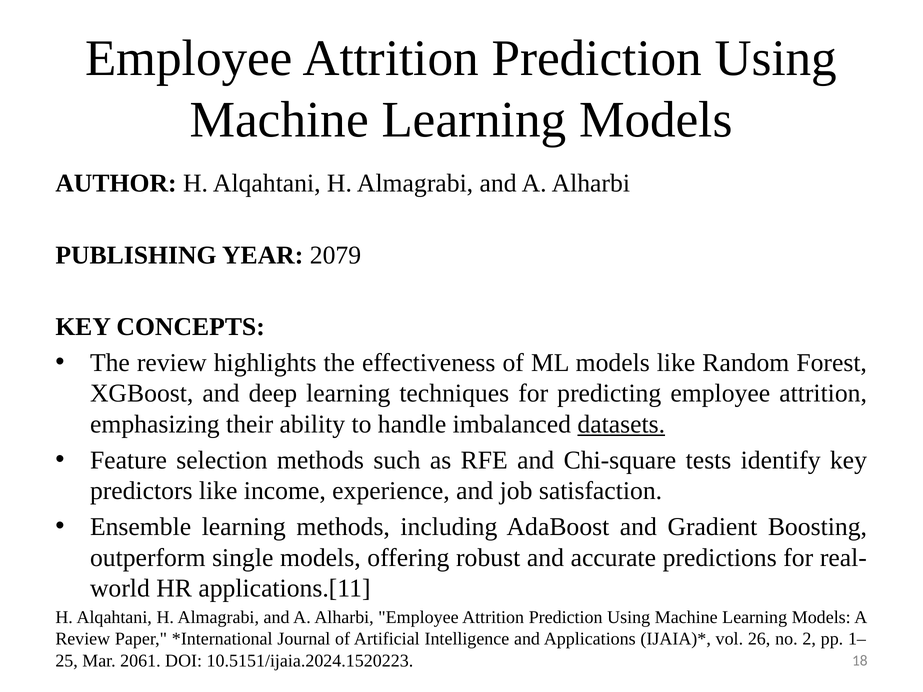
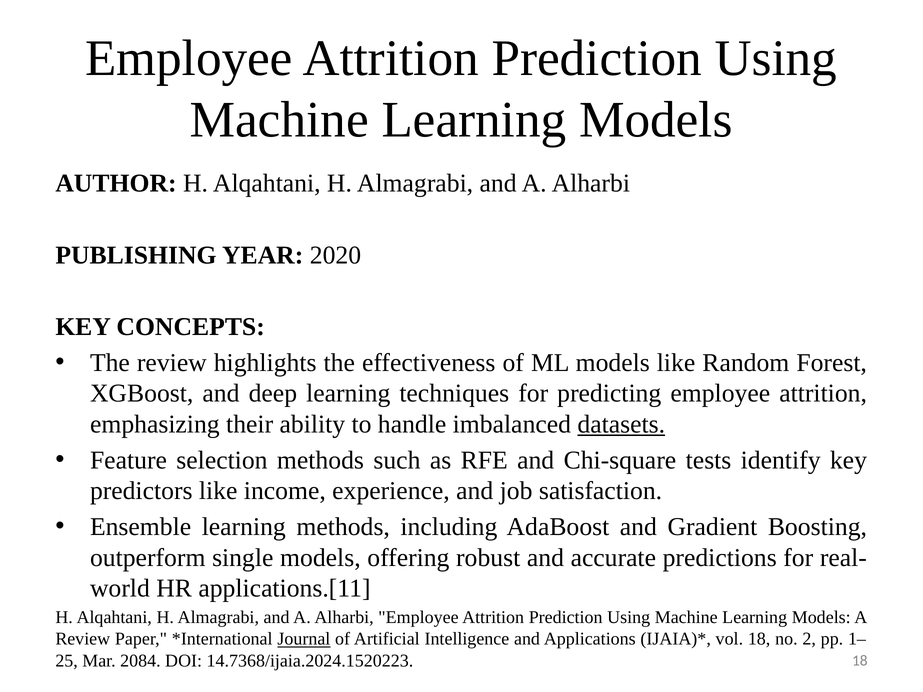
2079: 2079 -> 2020 (335, 255)
Journal underline: none -> present (304, 639)
vol 26: 26 -> 18 (759, 639)
2061: 2061 -> 2084 (140, 661)
10.5151/ijaia.2024.1520223: 10.5151/ijaia.2024.1520223 -> 14.7368/ijaia.2024.1520223 (310, 661)
